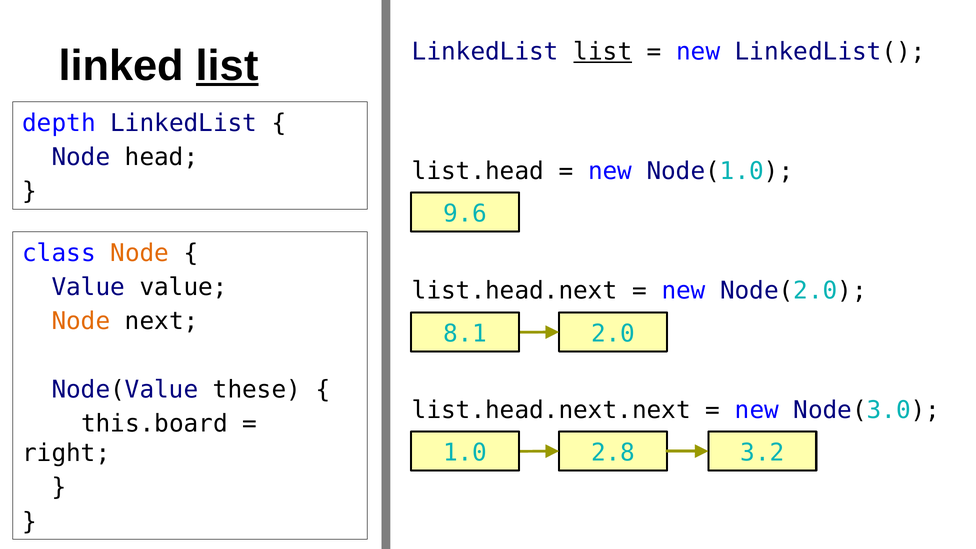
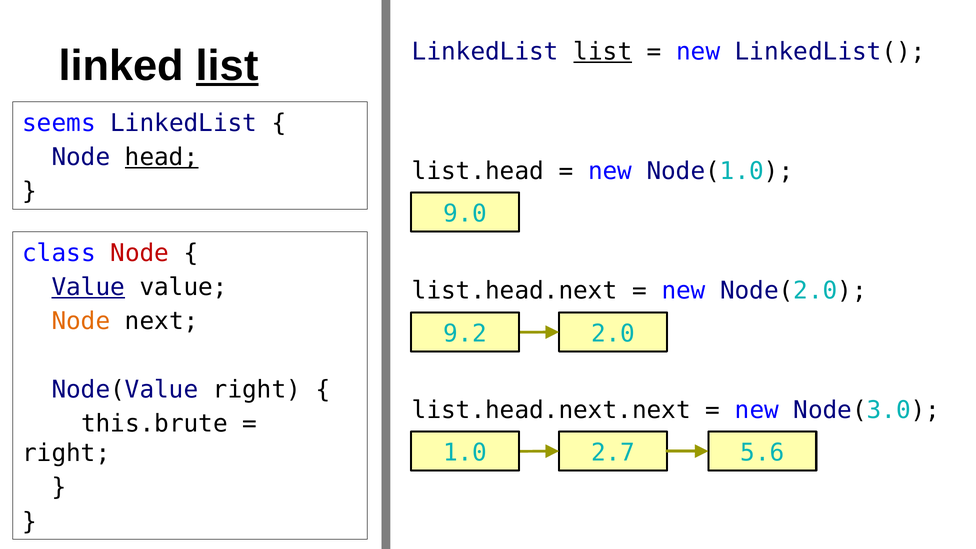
depth: depth -> seems (59, 123)
head underline: none -> present (162, 157)
9.6: 9.6 -> 9.0 (465, 214)
Node colour: orange -> red (140, 253)
Value underline: none -> present (88, 287)
8.1: 8.1 -> 9.2 (465, 334)
Node(Value these: these -> right (257, 390)
this.board: this.board -> this.brute (154, 424)
2.8: 2.8 -> 2.7 (613, 453)
3.2: 3.2 -> 5.6 (762, 453)
